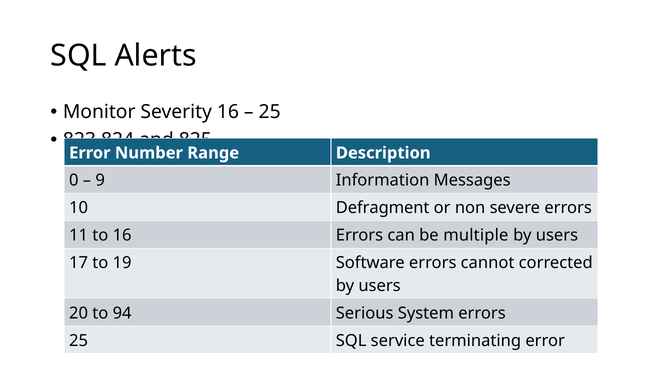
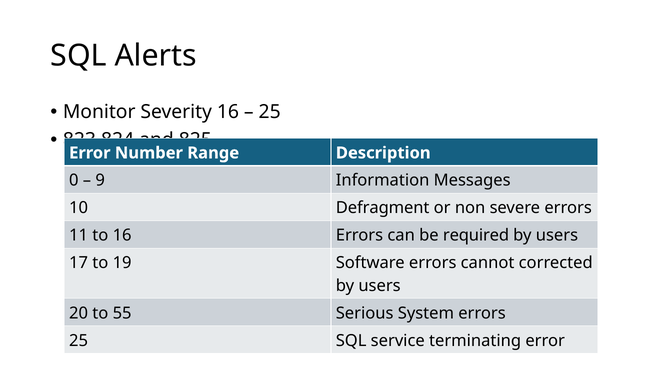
multiple: multiple -> required (476, 235)
94: 94 -> 55 (122, 313)
